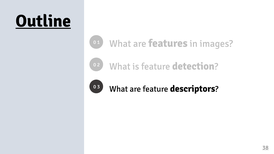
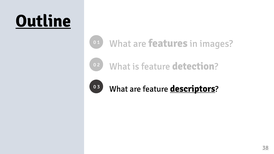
descriptors underline: none -> present (193, 89)
